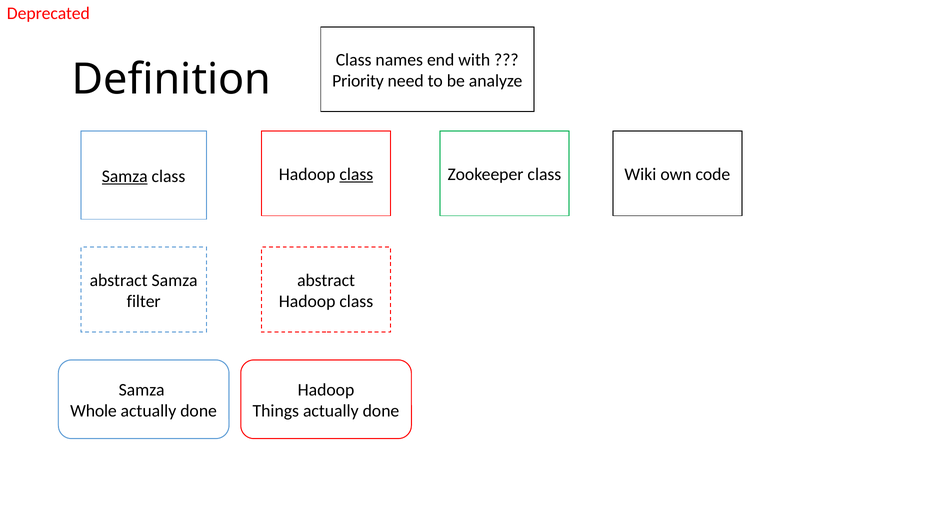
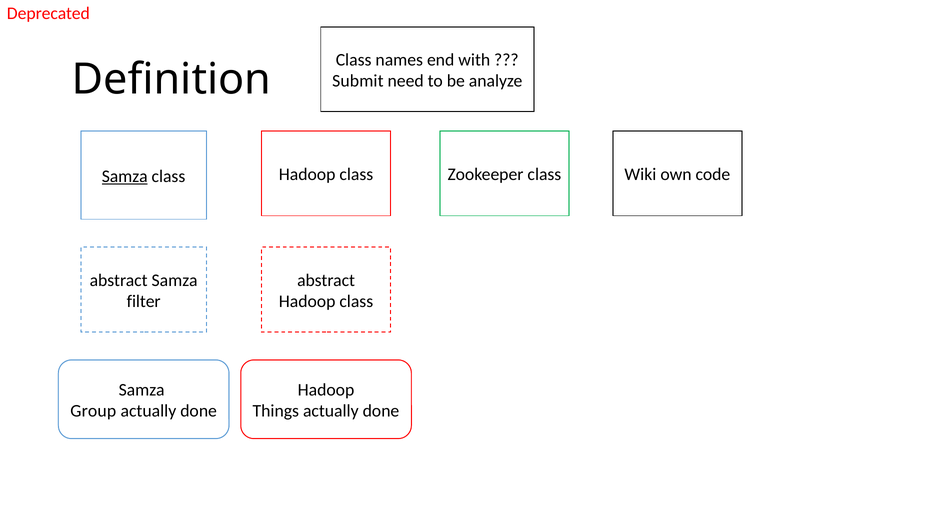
Priority: Priority -> Submit (358, 81)
class underline: present -> none (356, 174)
Whole: Whole -> Group (93, 411)
